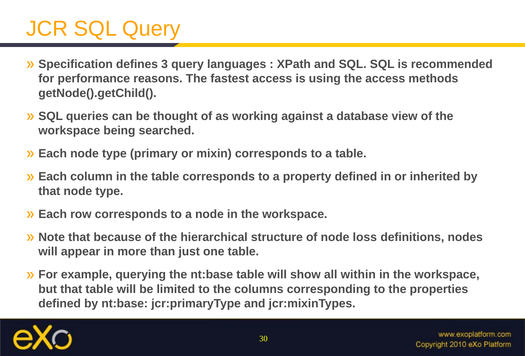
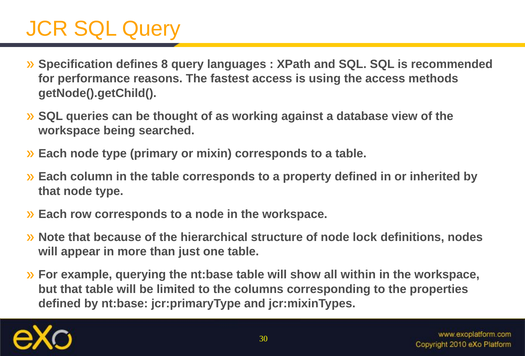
3: 3 -> 8 (165, 64)
loss: loss -> lock (365, 237)
